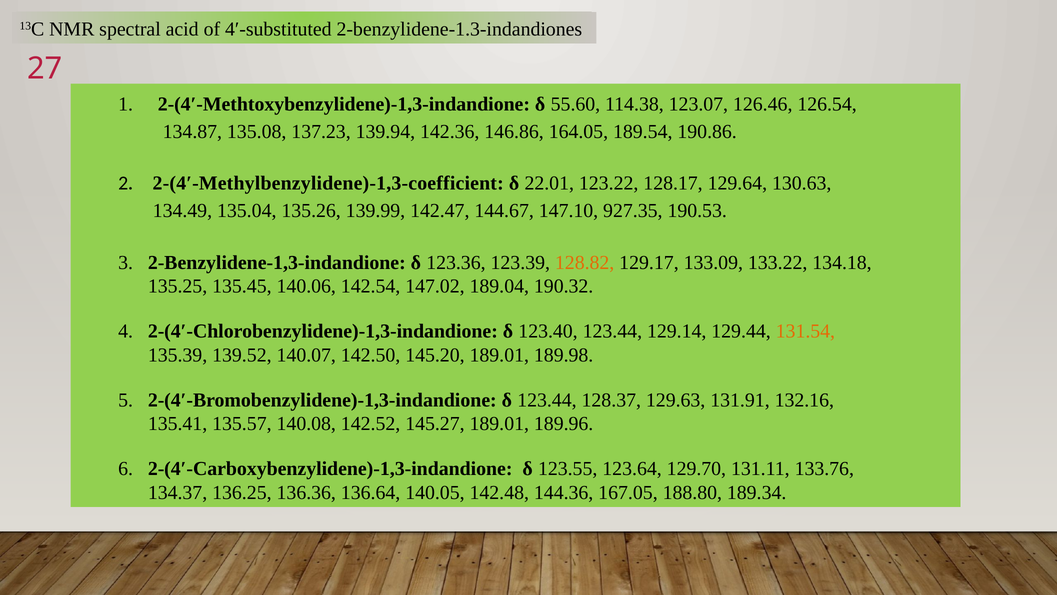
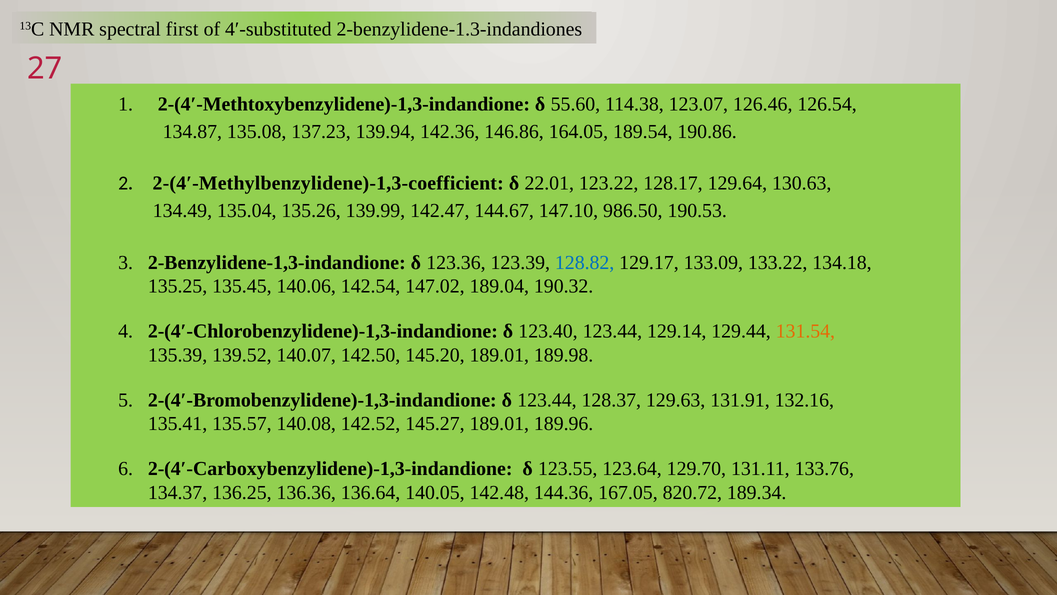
acid: acid -> first (182, 29)
927.35: 927.35 -> 986.50 (633, 211)
128.82 colour: orange -> blue (585, 262)
188.80: 188.80 -> 820.72 (692, 492)
